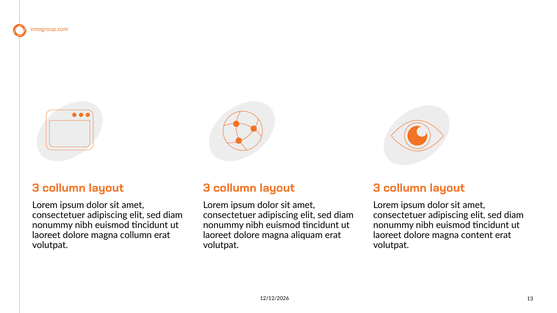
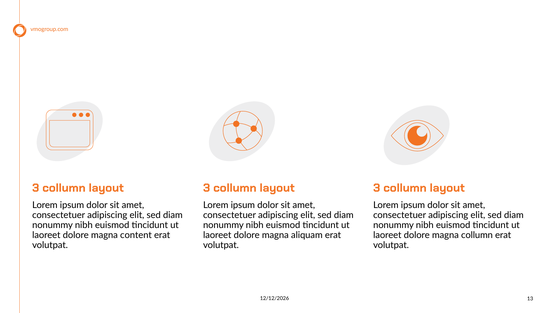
magna collumn: collumn -> content (136, 235)
magna content: content -> collumn (477, 235)
